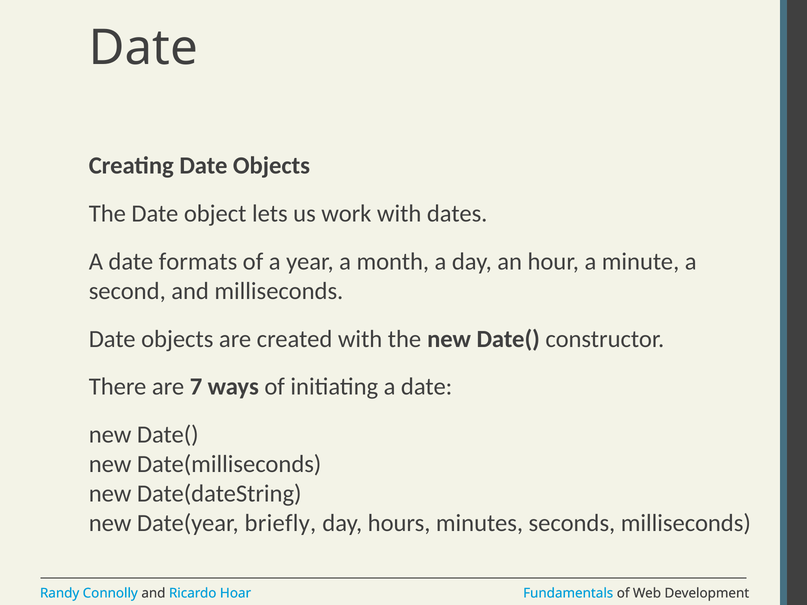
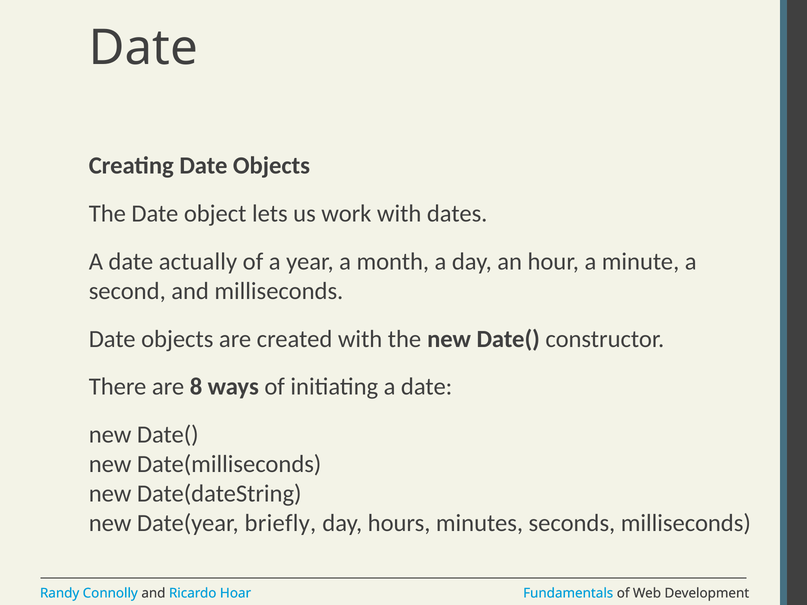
formats: formats -> actually (198, 262)
7: 7 -> 8 (196, 387)
